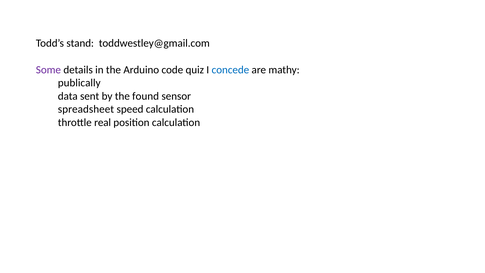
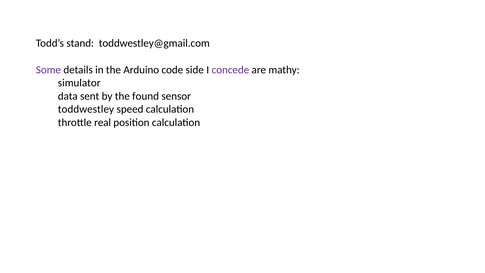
quiz: quiz -> side (195, 70)
concede colour: blue -> purple (230, 70)
publically: publically -> simulator (79, 83)
spreadsheet: spreadsheet -> toddwestley (86, 109)
